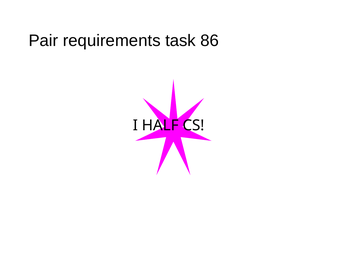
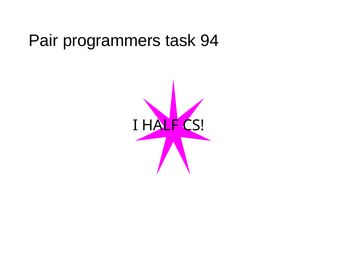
requirements: requirements -> programmers (112, 41)
86: 86 -> 94 (210, 41)
